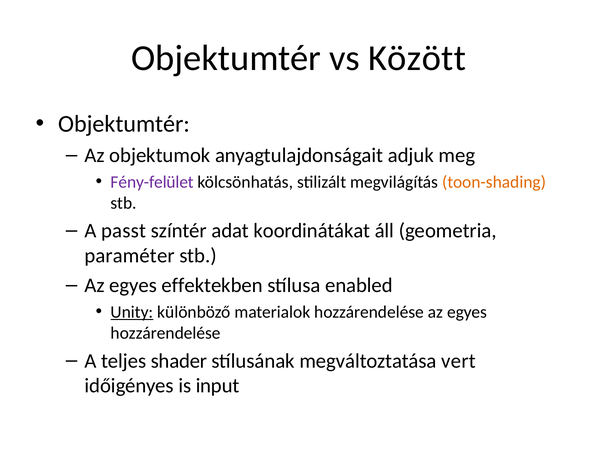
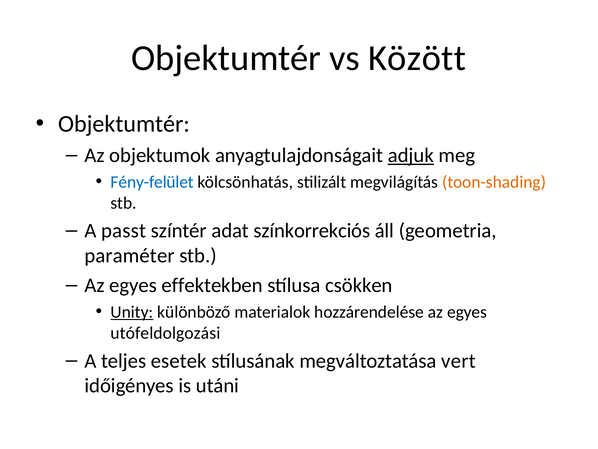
adjuk underline: none -> present (411, 155)
Fény-felület colour: purple -> blue (152, 182)
koordinátákat: koordinátákat -> színkorrekciós (312, 231)
enabled: enabled -> csökken (359, 285)
hozzárendelése: hozzárendelése -> utófeldolgozási (166, 333)
shader: shader -> esetek (179, 360)
input: input -> utáni (217, 385)
